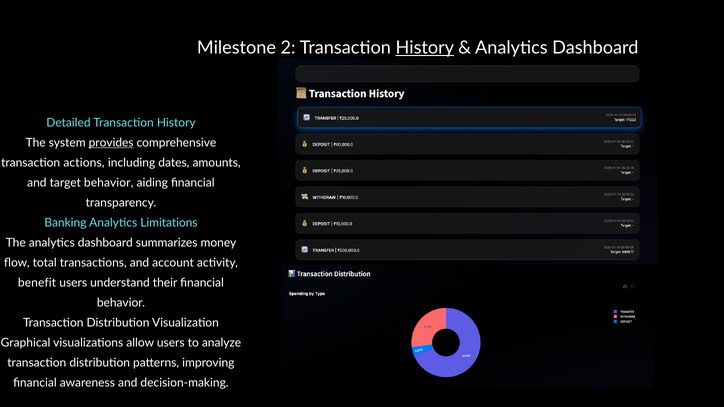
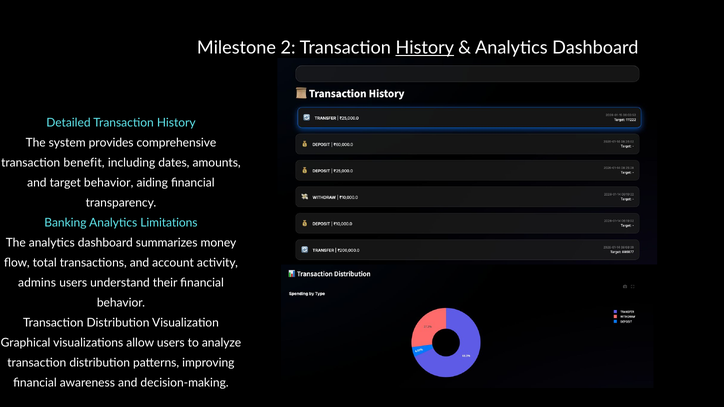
provides underline: present -> none (111, 143)
actions: actions -> benefit (84, 163)
benefit: benefit -> admins (37, 283)
